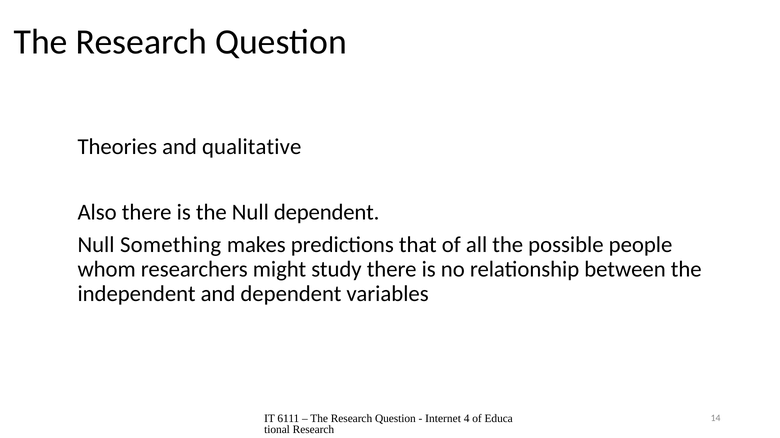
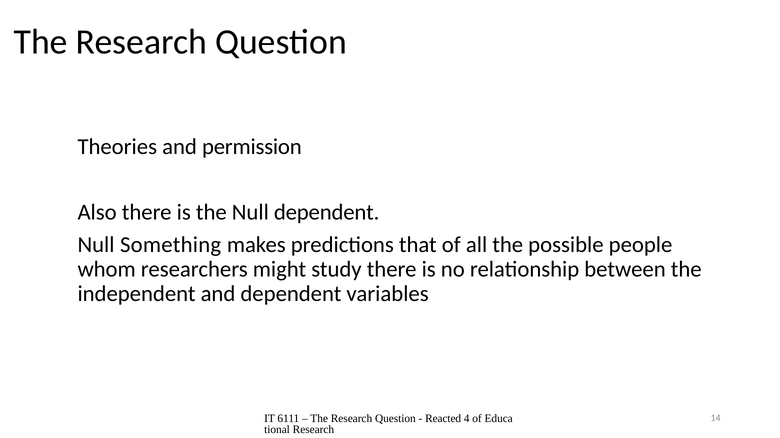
qualitative: qualitative -> permission (252, 147)
Internet: Internet -> Reacted (443, 419)
